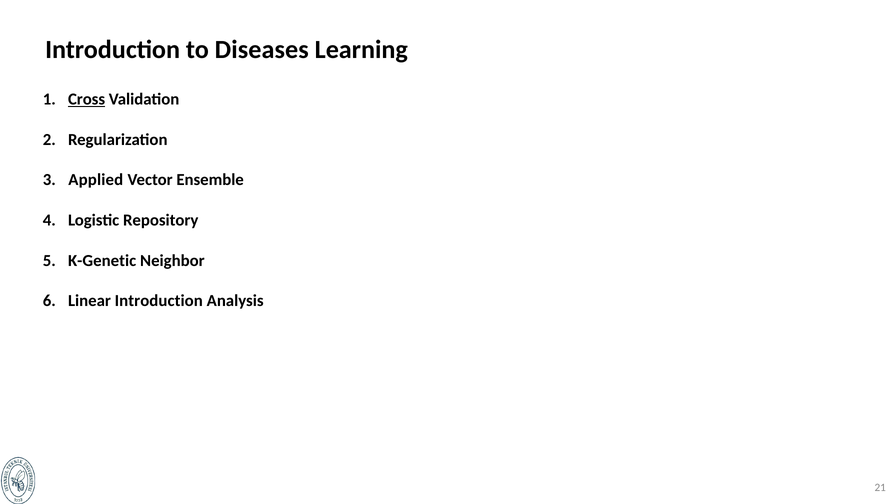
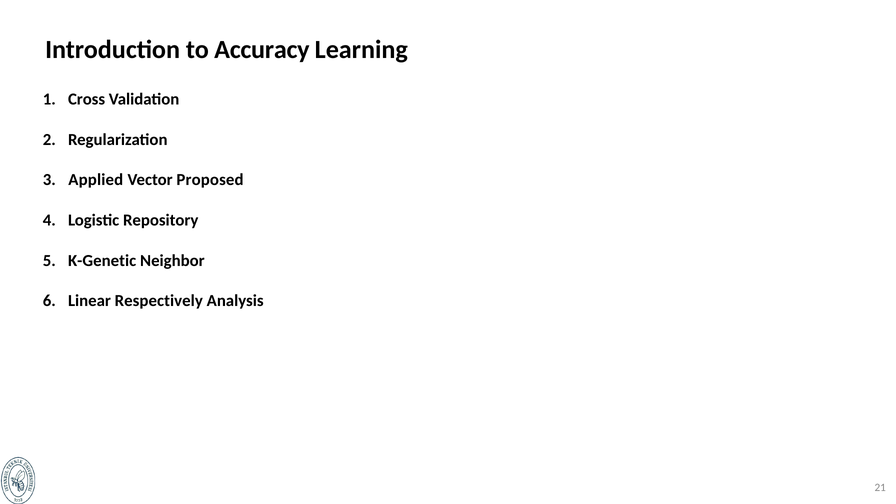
Diseases: Diseases -> Accuracy (262, 50)
Cross underline: present -> none (87, 99)
Ensemble: Ensemble -> Proposed (210, 180)
Linear Introduction: Introduction -> Respectively (159, 301)
